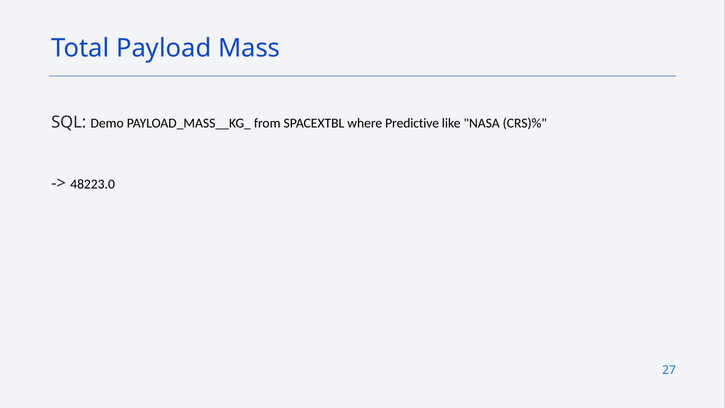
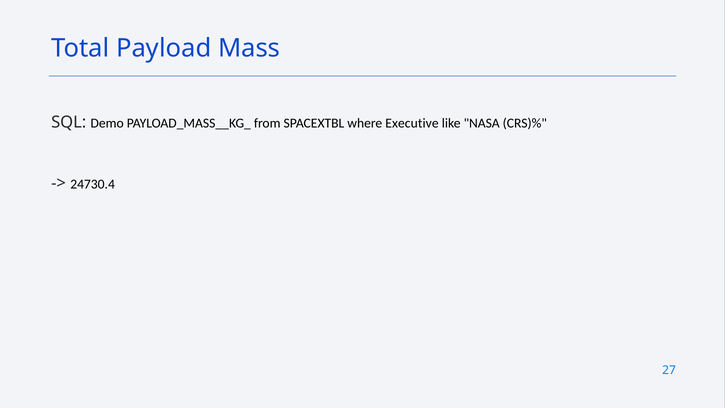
Predictive: Predictive -> Executive (412, 123)
48223.0: 48223.0 -> 24730.4 (93, 184)
